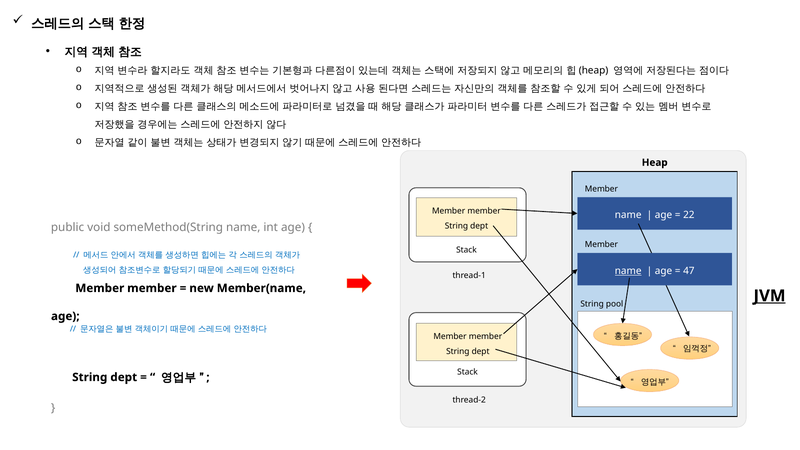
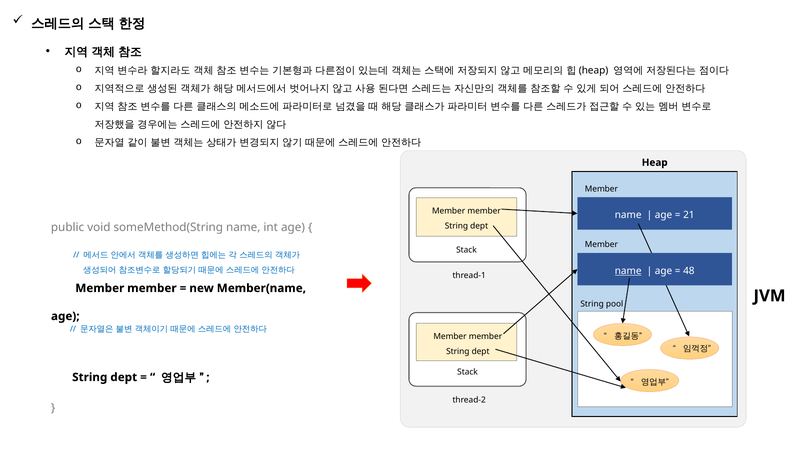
22: 22 -> 21 (689, 215)
47: 47 -> 48 (689, 271)
JVM underline: present -> none (770, 296)
